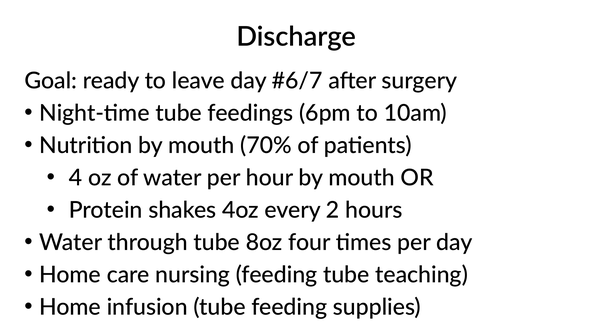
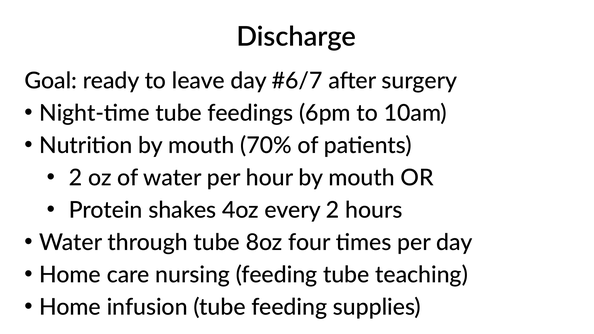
4: 4 -> 2 (76, 178)
